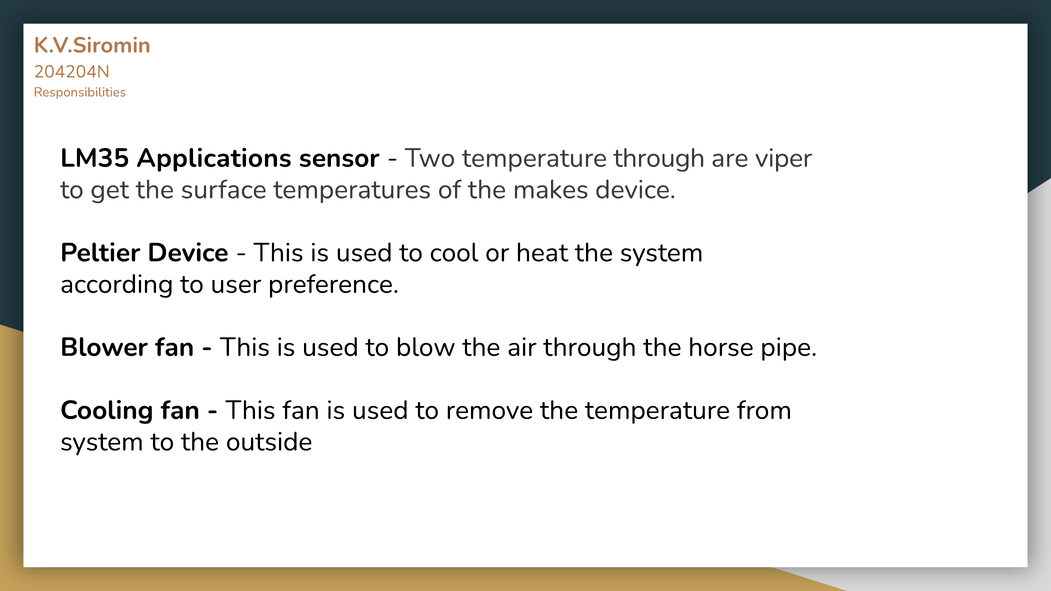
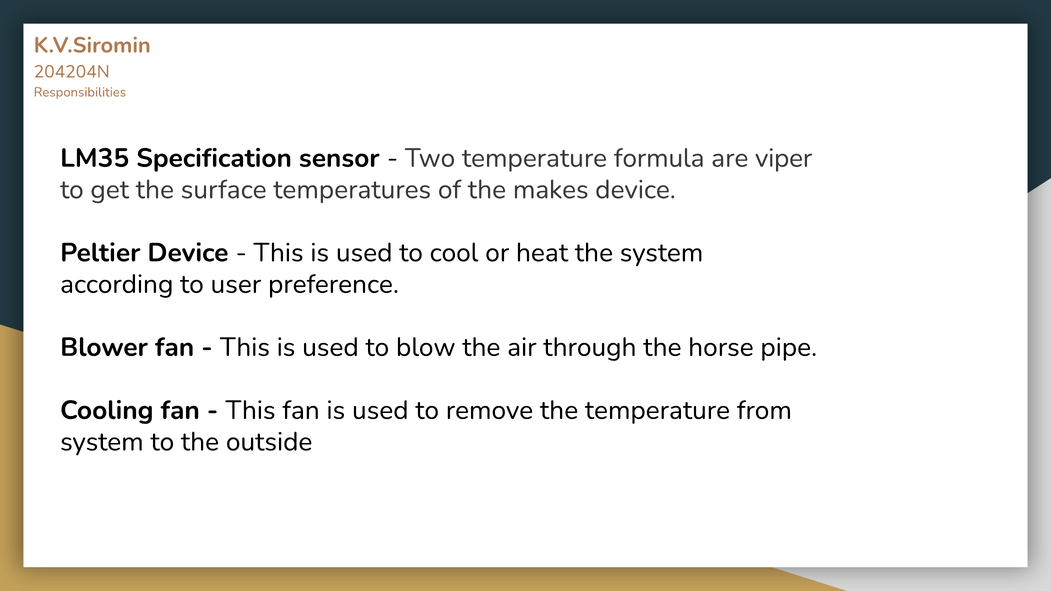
Applications: Applications -> Specification (214, 158)
temperature through: through -> formula (659, 158)
